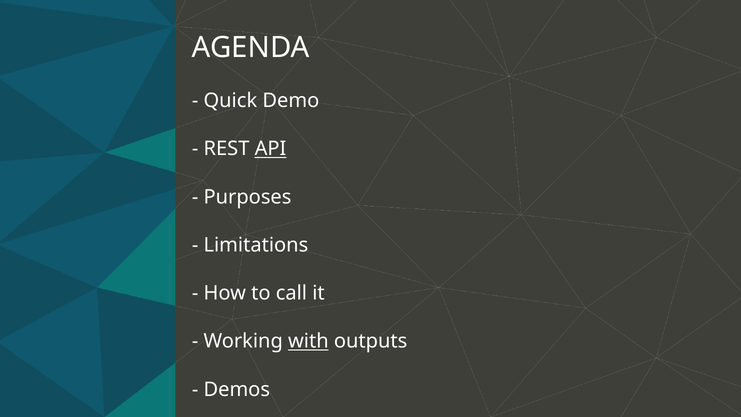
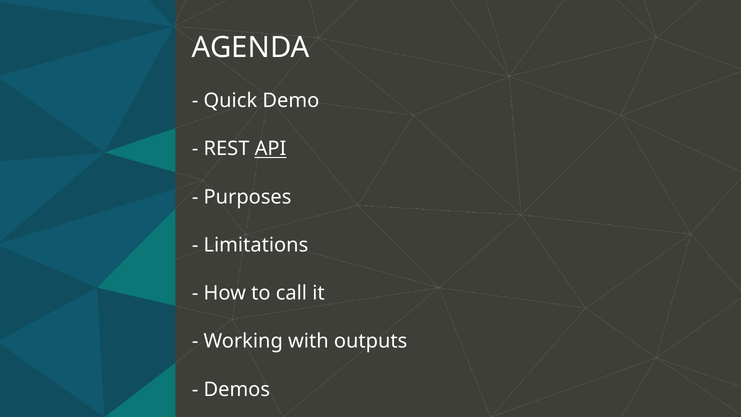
with underline: present -> none (308, 341)
